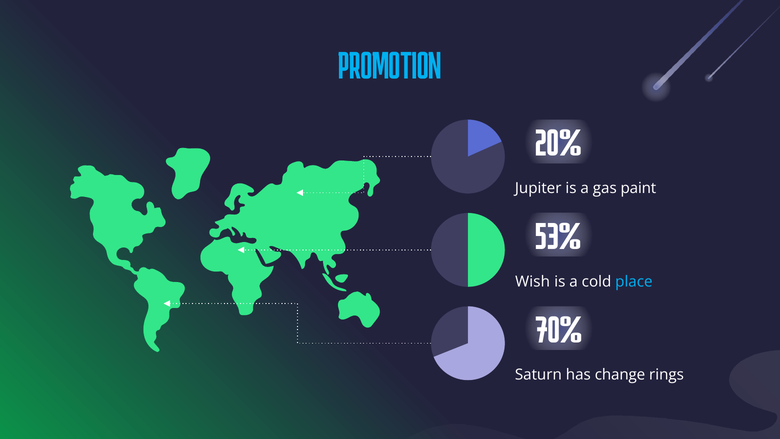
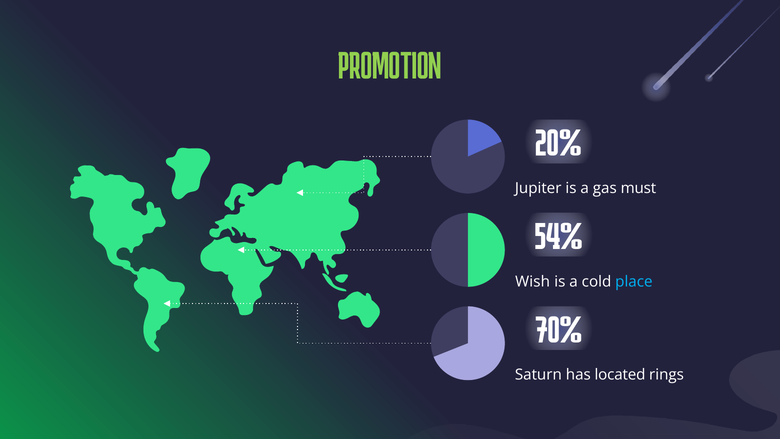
PROMOTION colour: light blue -> light green (390, 66)
paint: paint -> must (638, 188)
53%: 53% -> 54% (559, 235)
change: change -> located (620, 375)
